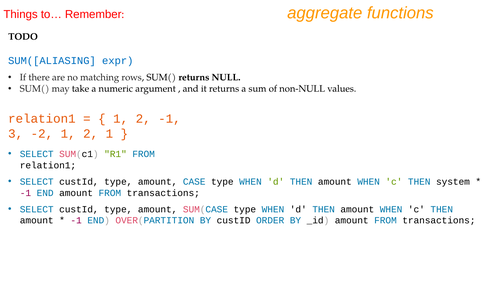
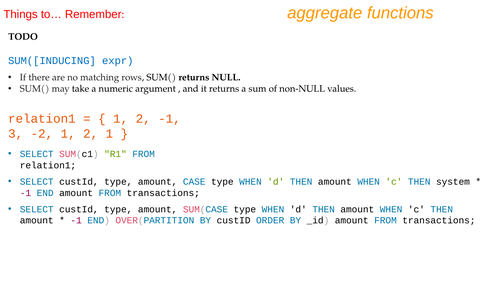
SUM([ALIASING: SUM([ALIASING -> SUM([INDUCING (52, 61)
